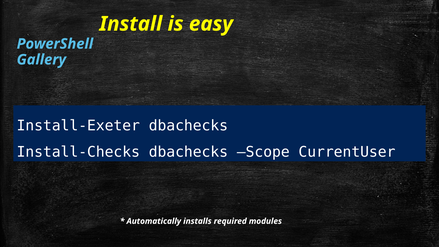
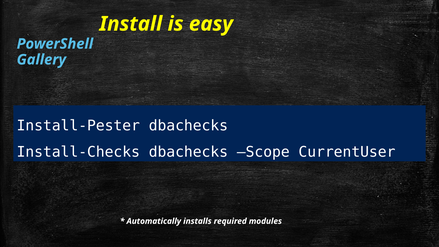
Install-Exeter: Install-Exeter -> Install-Pester (78, 126)
